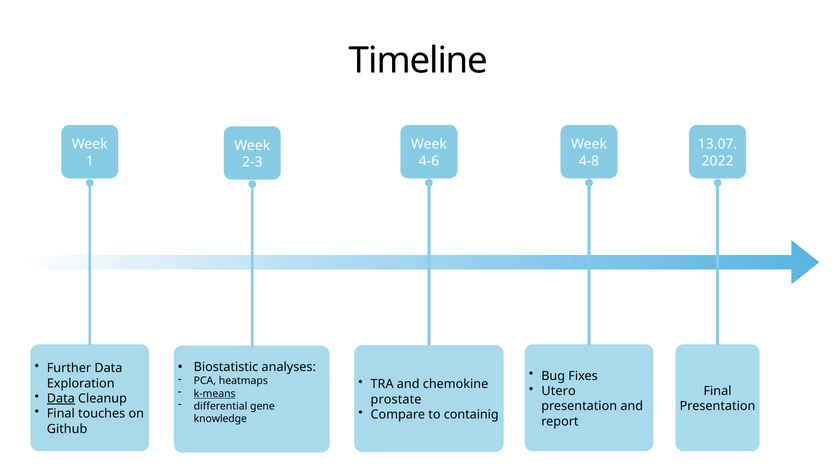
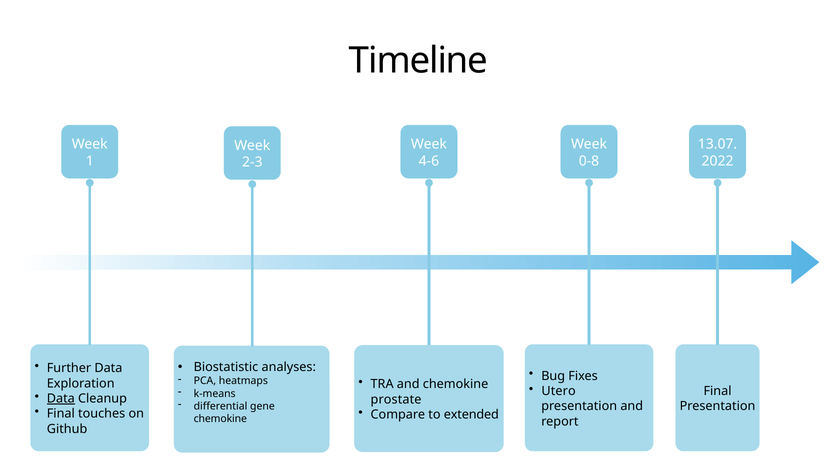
4-8: 4-8 -> 0-8 (589, 161)
k-means underline: present -> none (215, 393)
containig: containig -> extended (471, 414)
knowledge: knowledge -> chemokine (220, 419)
